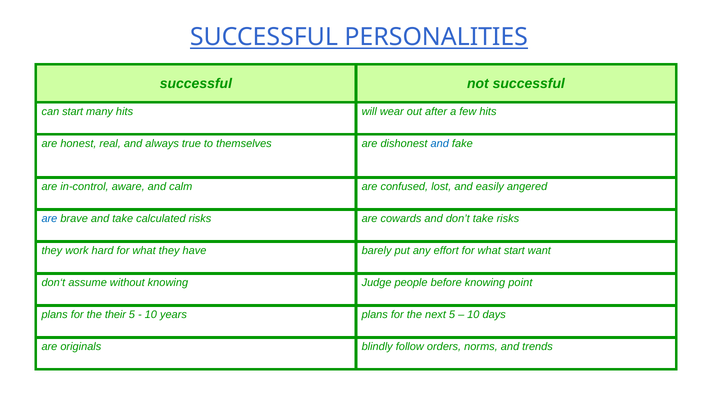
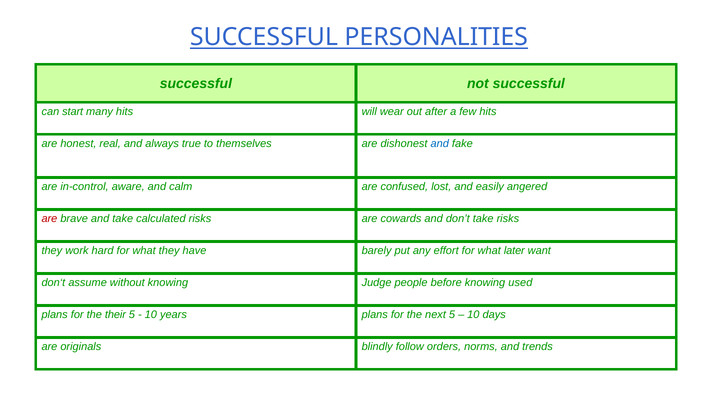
are colour: blue -> red (49, 219)
what start: start -> later (514, 251)
point: point -> used (520, 283)
